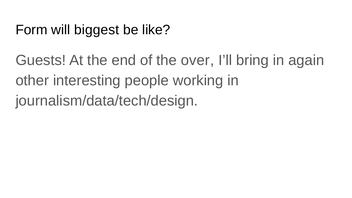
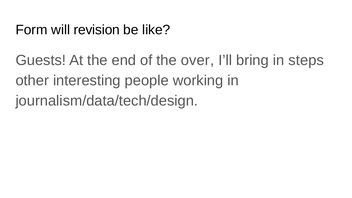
biggest: biggest -> revision (97, 30)
again: again -> steps (306, 60)
